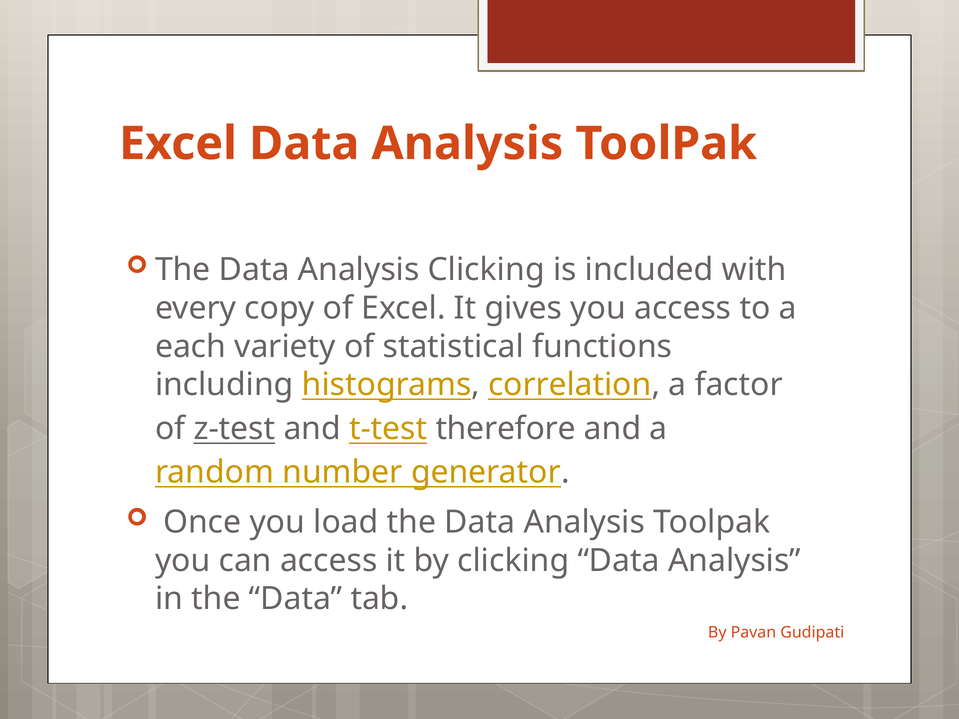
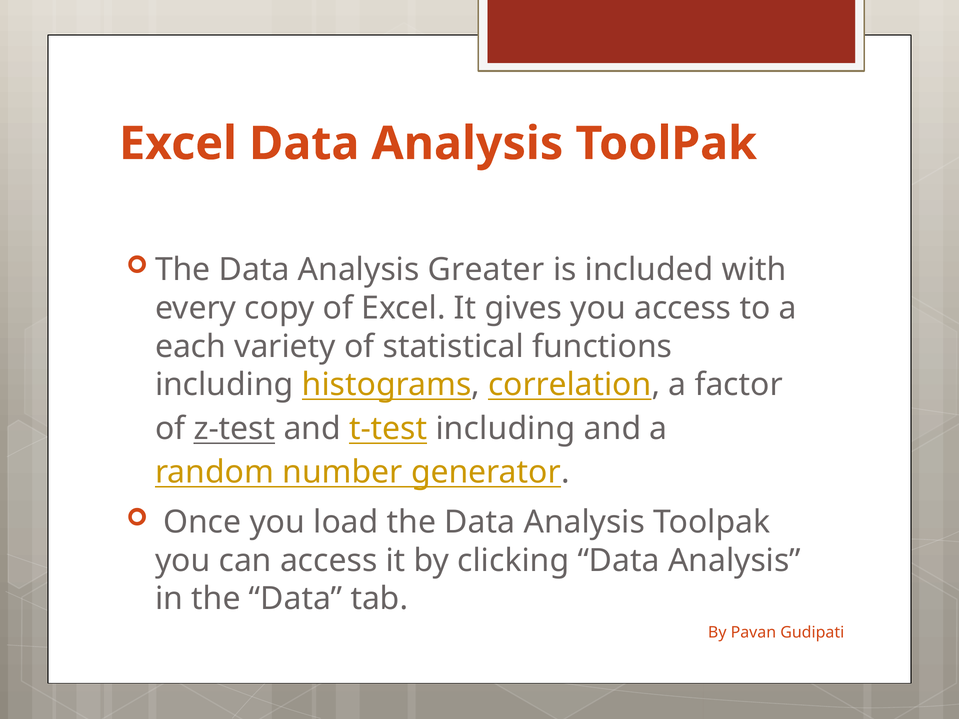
Analysis Clicking: Clicking -> Greater (486, 270)
t-test therefore: therefore -> including (505, 429)
